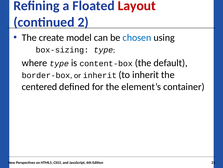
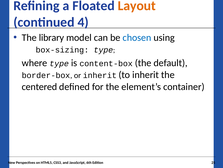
Layout colour: red -> orange (137, 6)
2: 2 -> 4 (83, 22)
create: create -> library (51, 37)
